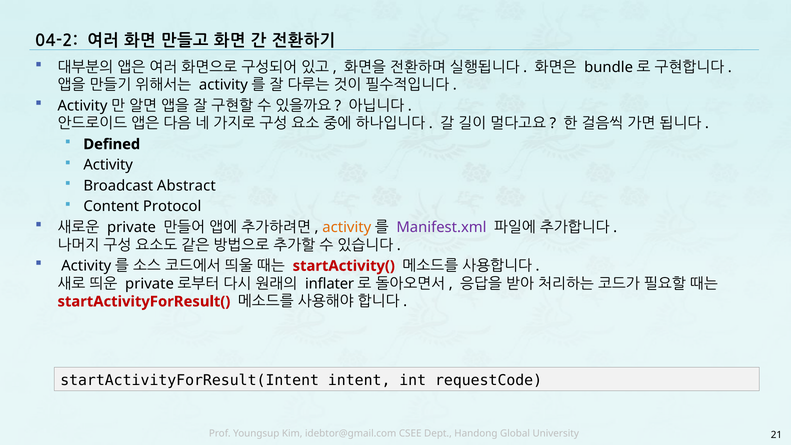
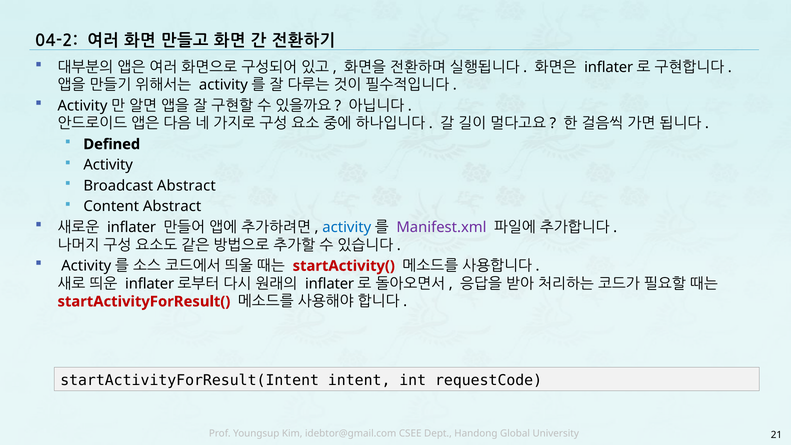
bundle: bundle -> inflater (609, 67)
Content Protocol: Protocol -> Abstract (172, 207)
private: private -> inflater (132, 227)
activity colour: orange -> blue (347, 227)
private: private -> inflater (150, 284)
